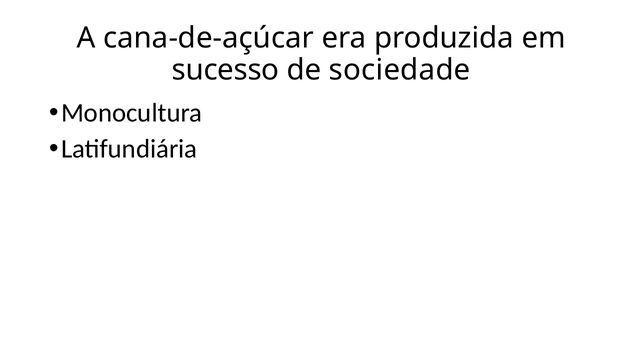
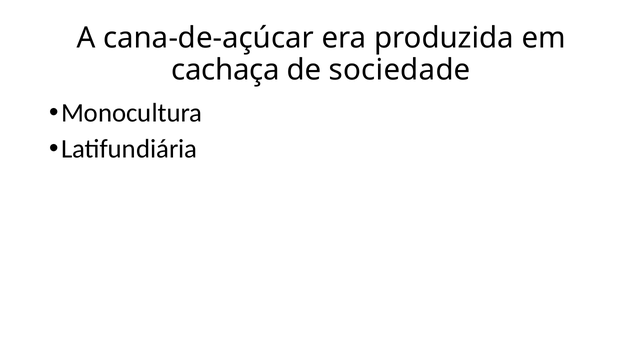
sucesso: sucesso -> cachaça (225, 70)
